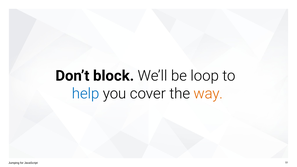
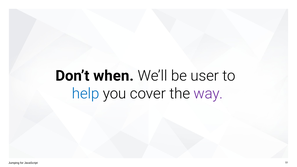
block: block -> when (114, 76)
loop: loop -> user (205, 76)
way colour: orange -> purple (208, 94)
